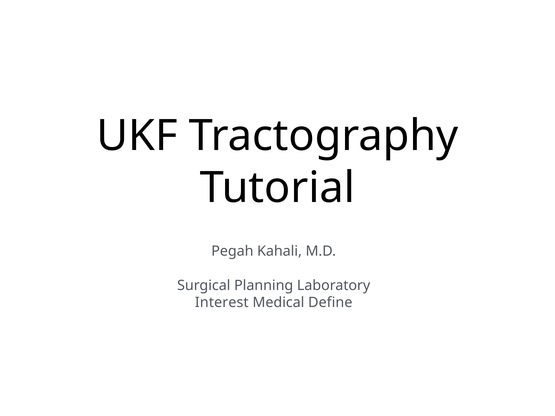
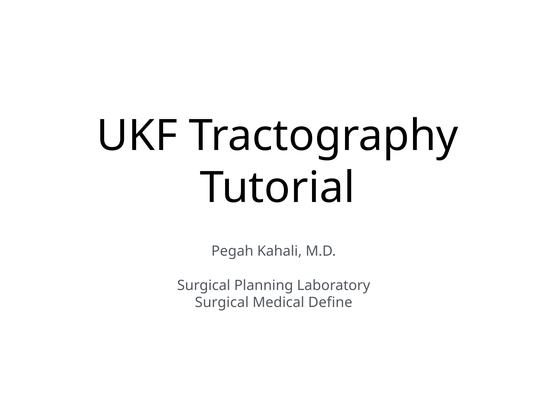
Interest: Interest -> Surgical (222, 303)
